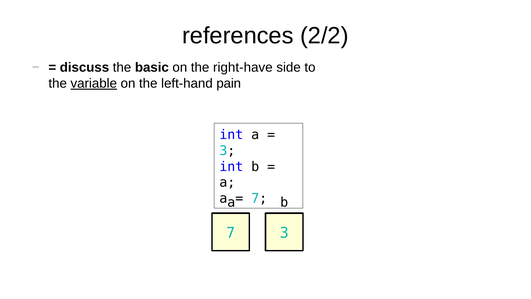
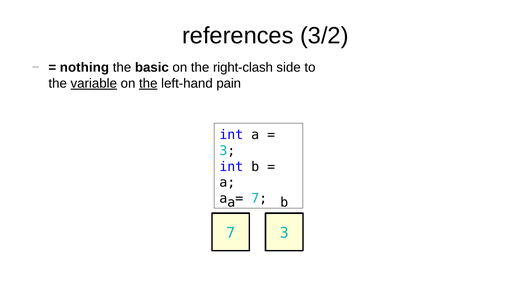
2/2: 2/2 -> 3/2 (324, 36)
discuss: discuss -> nothing (84, 67)
right-have: right-have -> right-clash (243, 67)
the underline: none -> present (148, 83)
